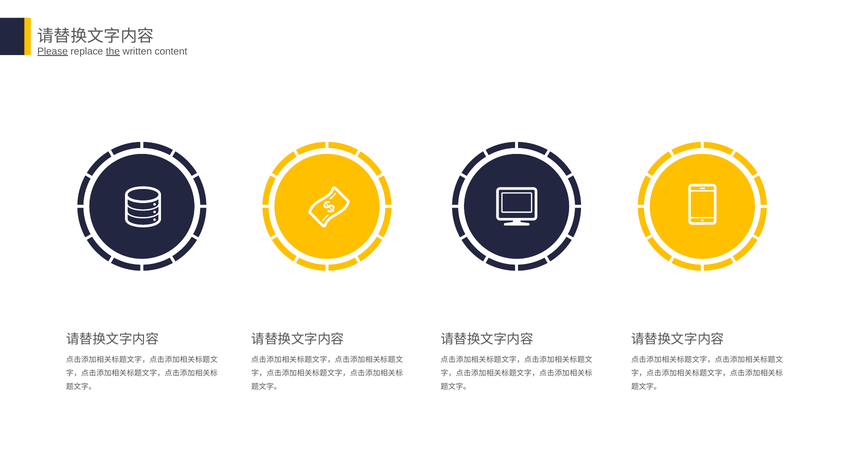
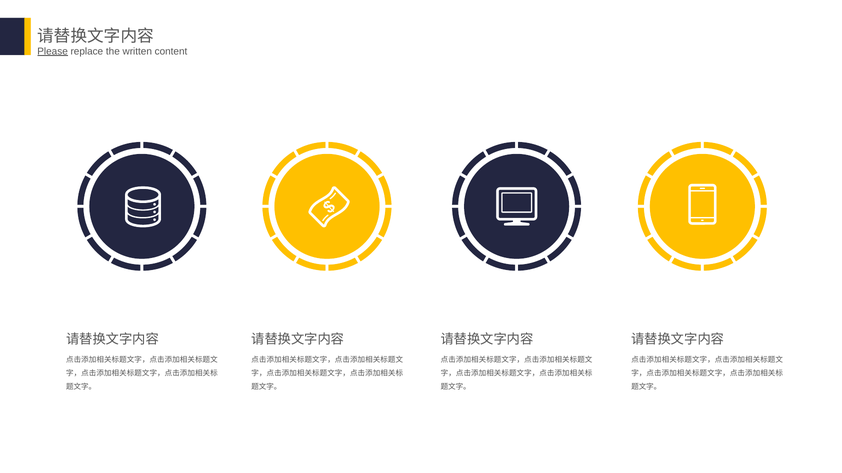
the underline: present -> none (113, 51)
